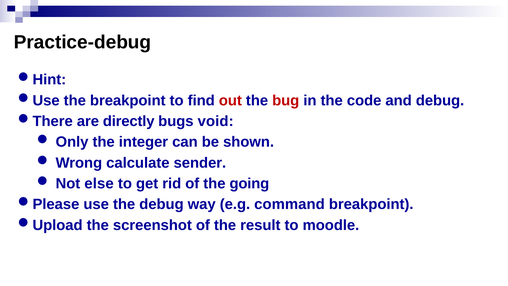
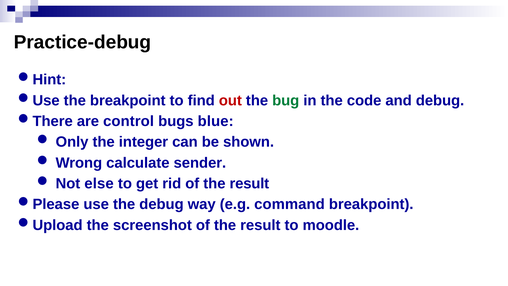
bug colour: red -> green (286, 100)
directly: directly -> control (129, 121)
void: void -> blue (216, 121)
rid of the going: going -> result (249, 183)
